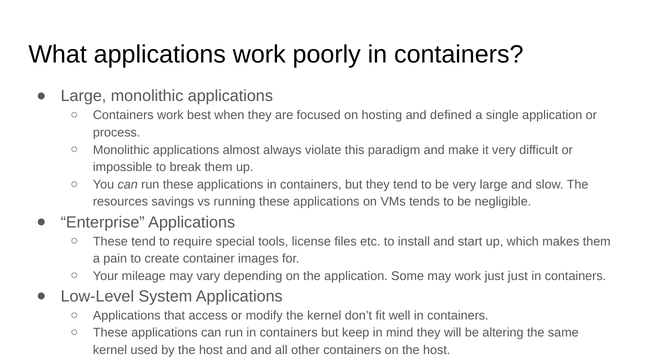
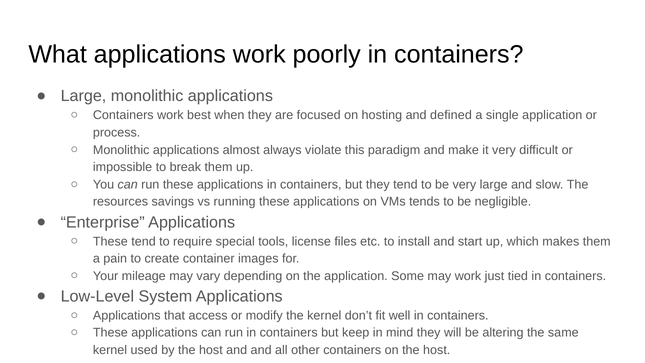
just just: just -> tied (518, 276)
